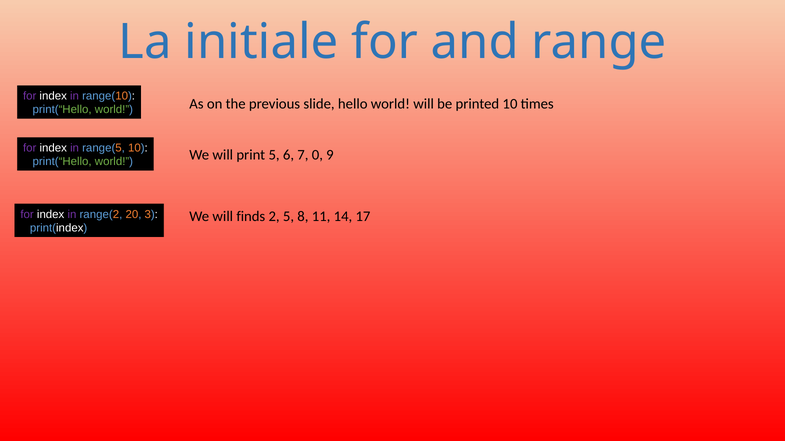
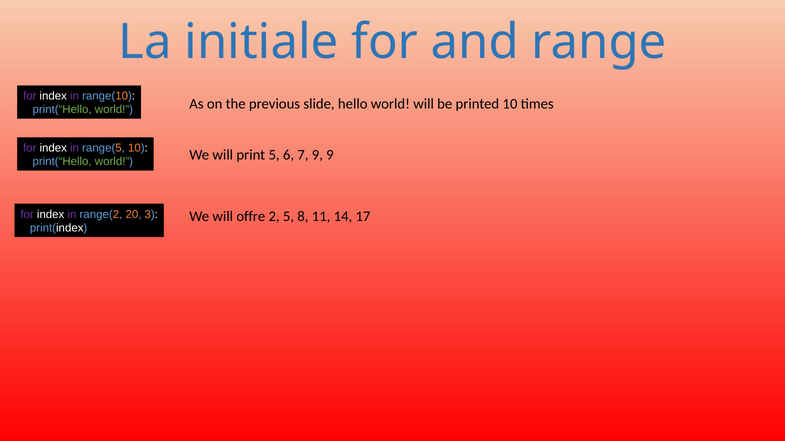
7 0: 0 -> 9 (317, 155)
finds: finds -> offre (251, 217)
